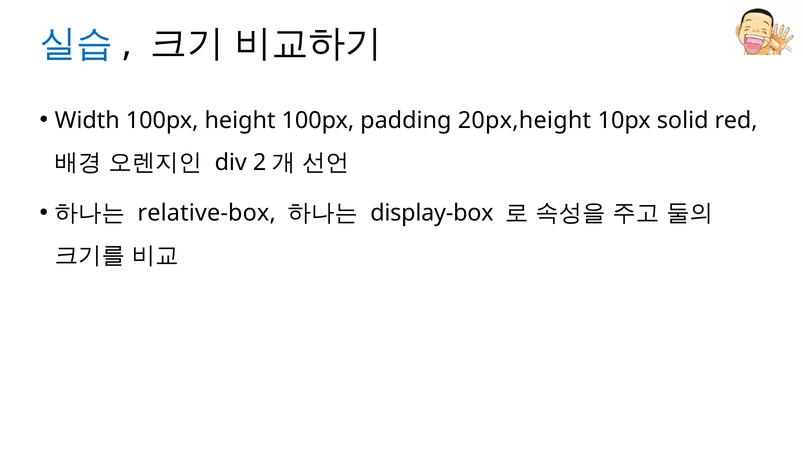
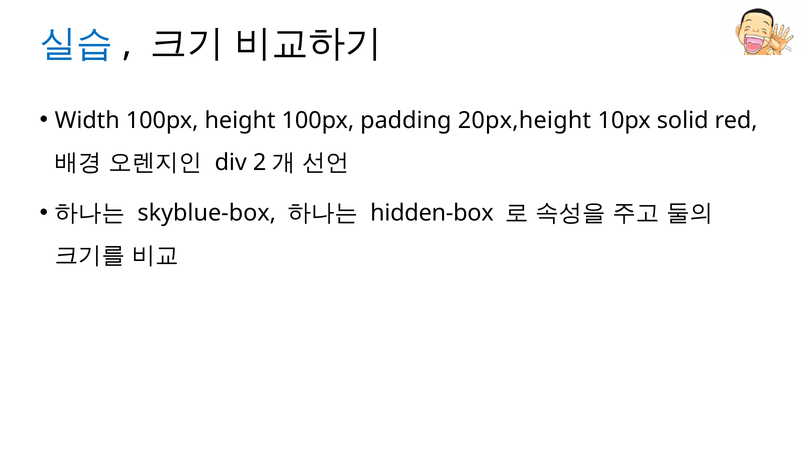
relative-box: relative-box -> skyblue-box (207, 213)
display-box: display-box -> hidden-box (432, 213)
